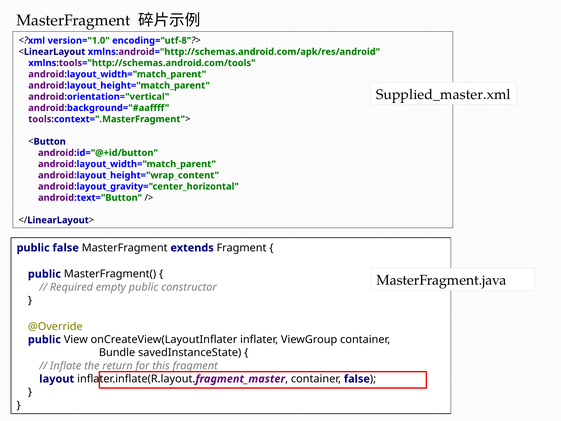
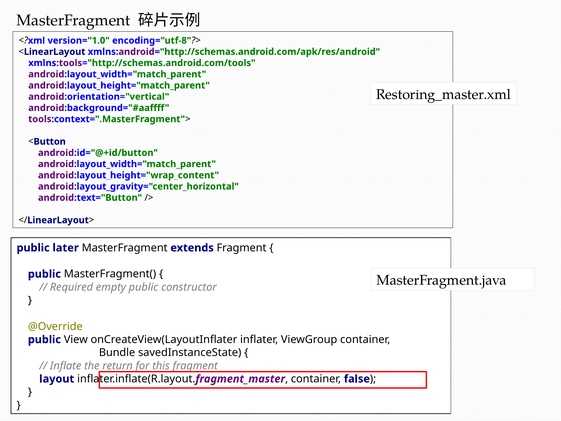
Supplied_master.xml: Supplied_master.xml -> Restoring_master.xml (443, 94)
public false: false -> later (66, 248)
